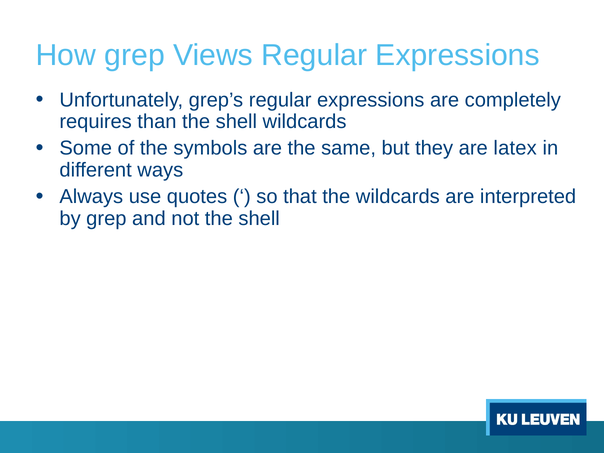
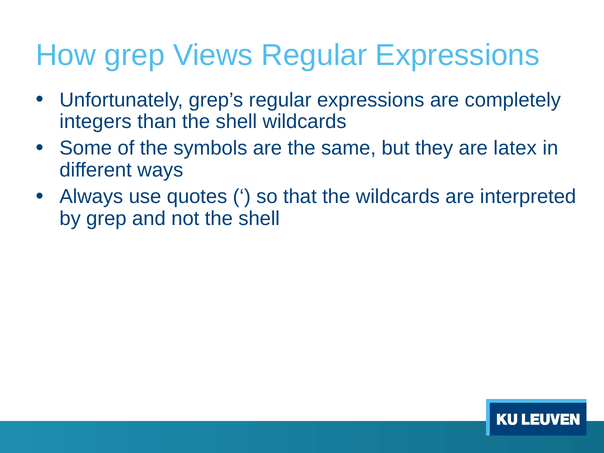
requires: requires -> integers (96, 122)
